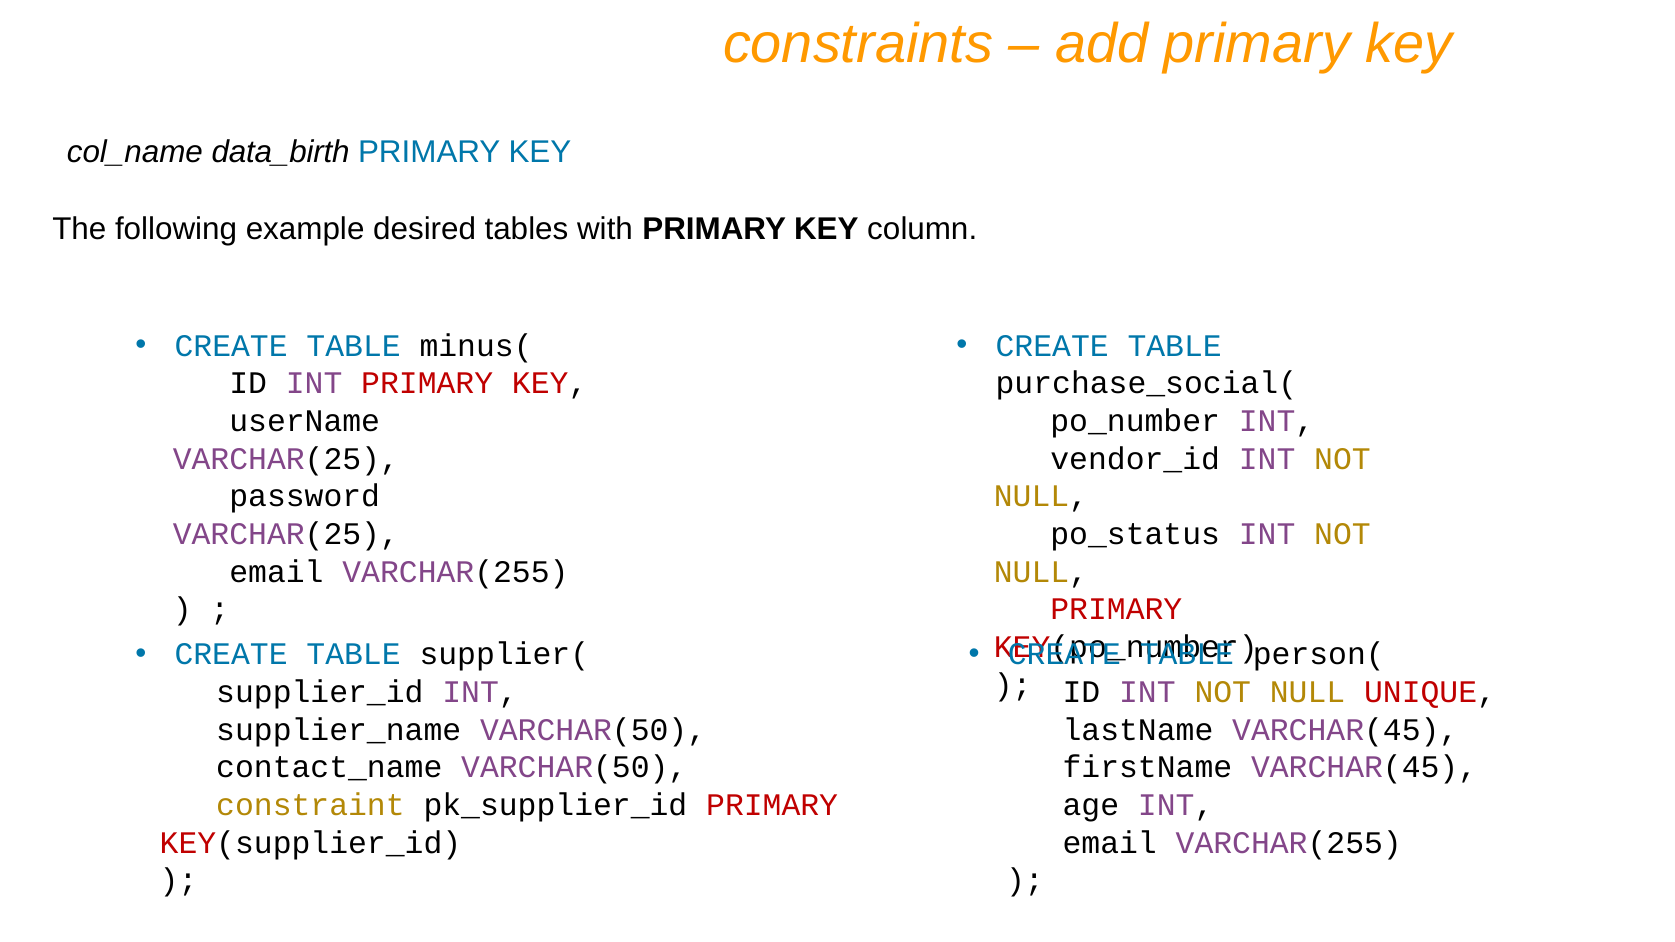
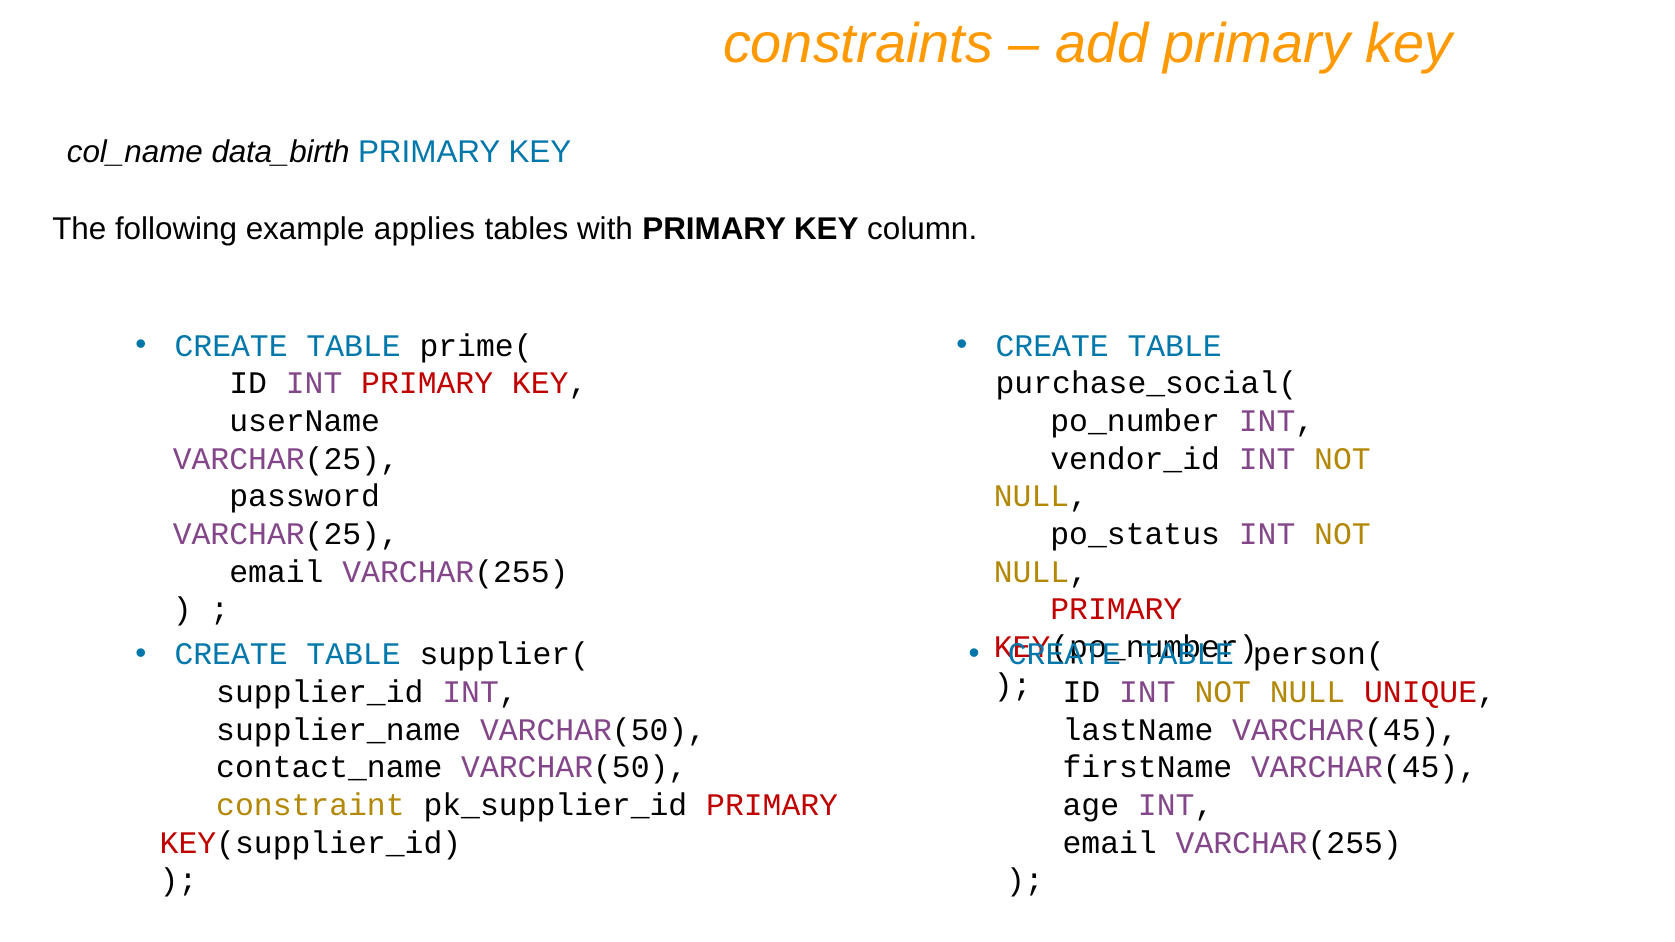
desired: desired -> applies (424, 229)
minus(: minus( -> prime( (476, 346)
